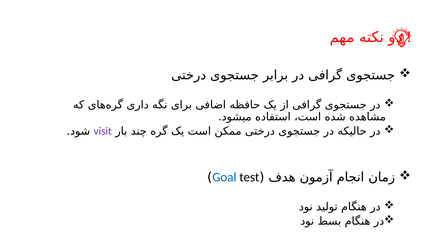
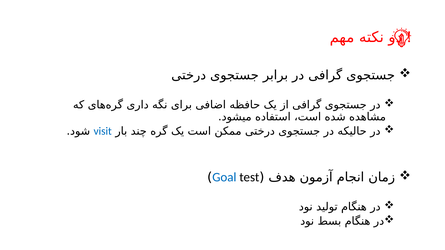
visit colour: purple -> blue (103, 131)
